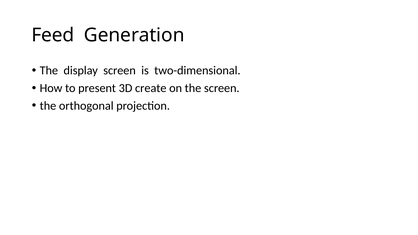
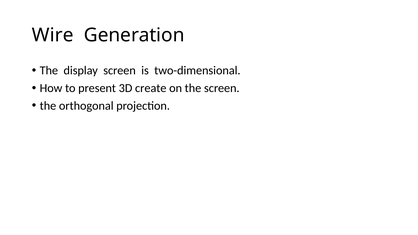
Feed: Feed -> Wire (53, 35)
